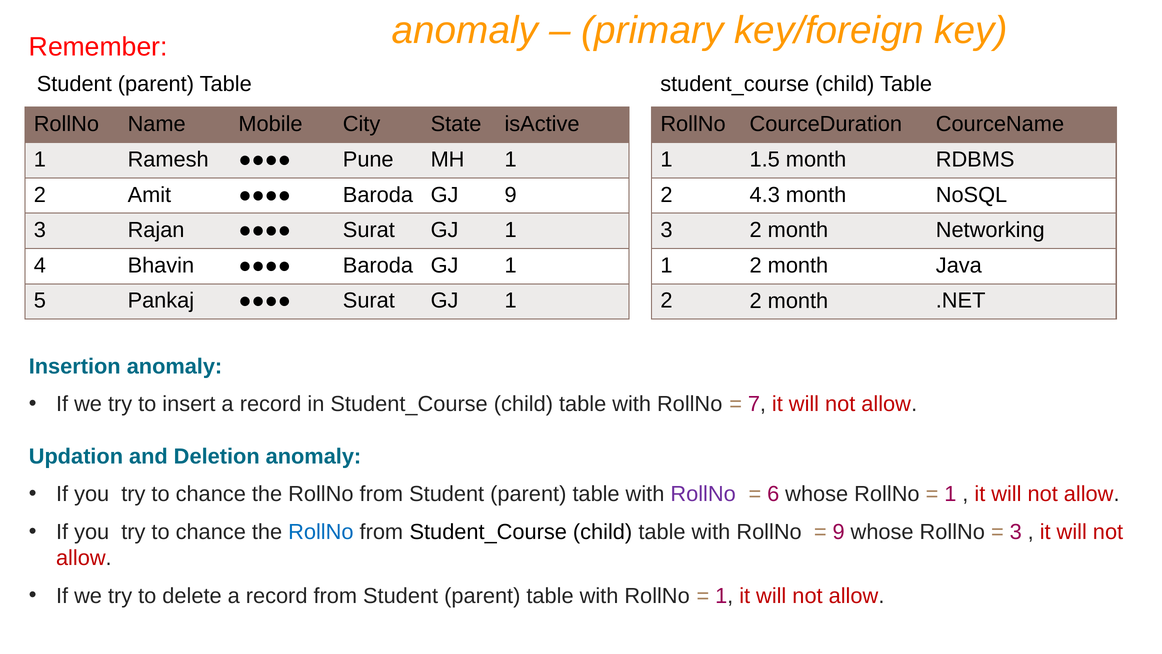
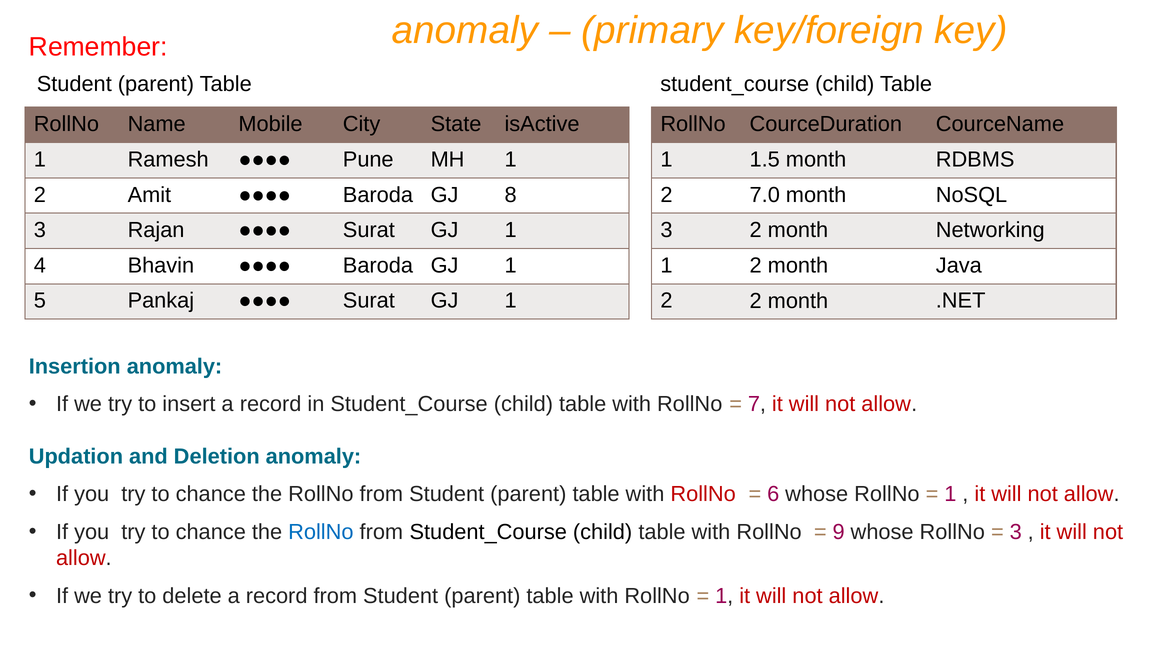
GJ 9: 9 -> 8 (511, 195)
4.3: 4.3 -> 7.0 (765, 195)
RollNo colour: purple -> red (703, 494)
